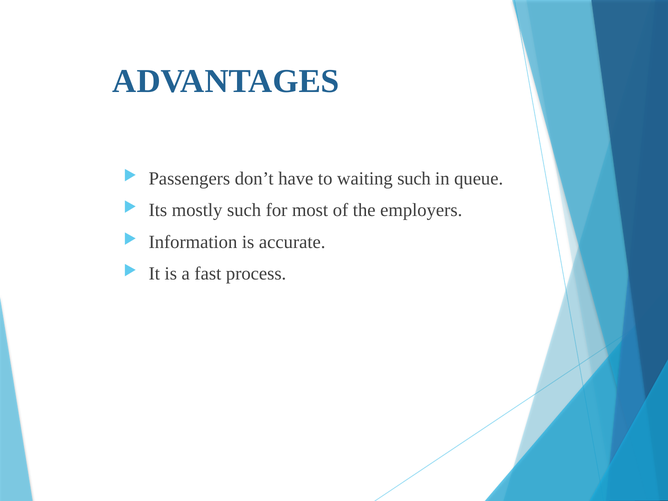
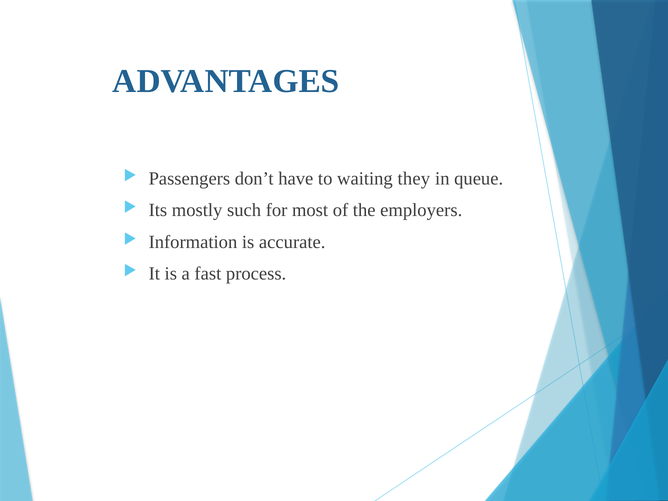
waiting such: such -> they (414, 179)
